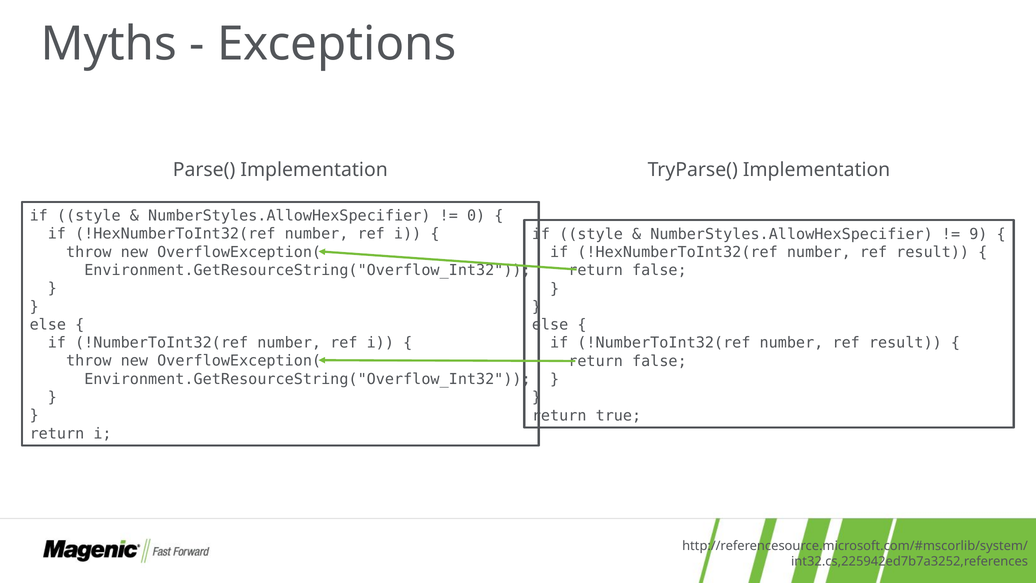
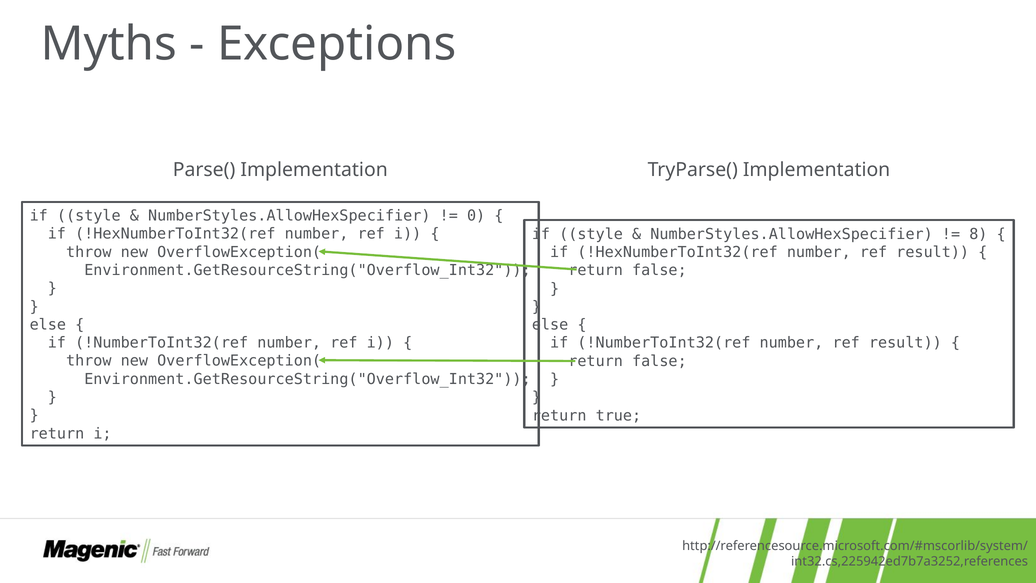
9: 9 -> 8 (978, 234)
